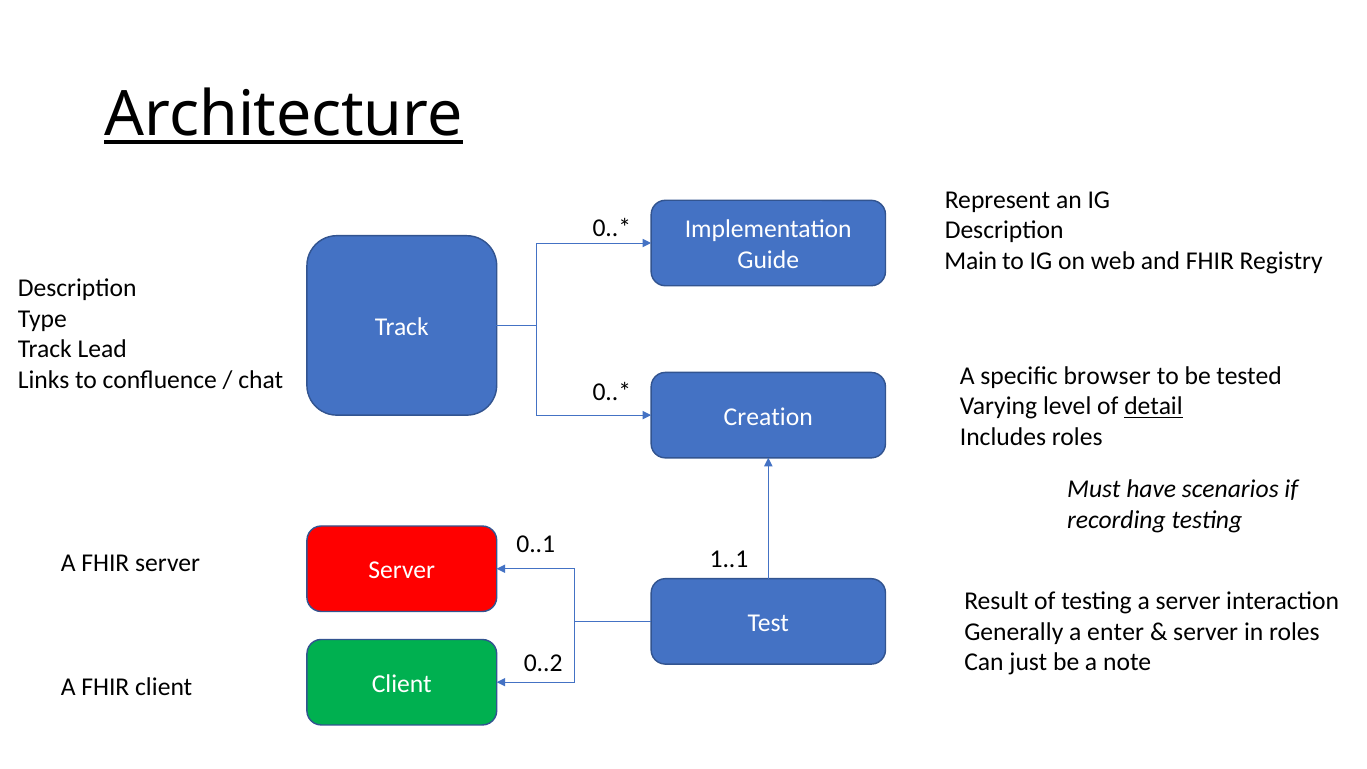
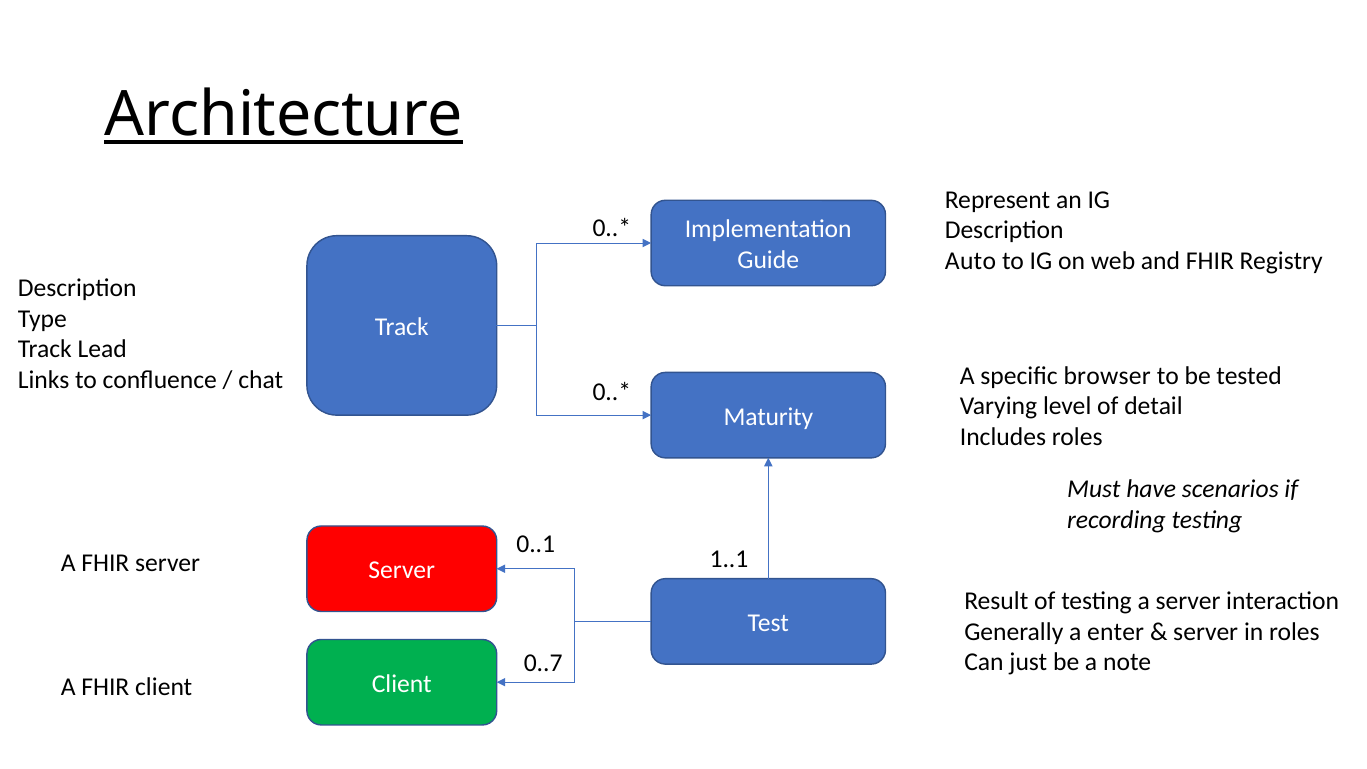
Main: Main -> Auto (971, 261)
detail underline: present -> none (1153, 406)
Creation: Creation -> Maturity (768, 417)
0..2: 0..2 -> 0..7 (543, 663)
